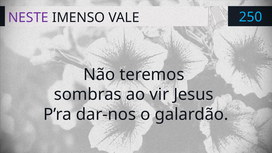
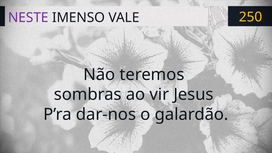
250 colour: light blue -> yellow (251, 17)
